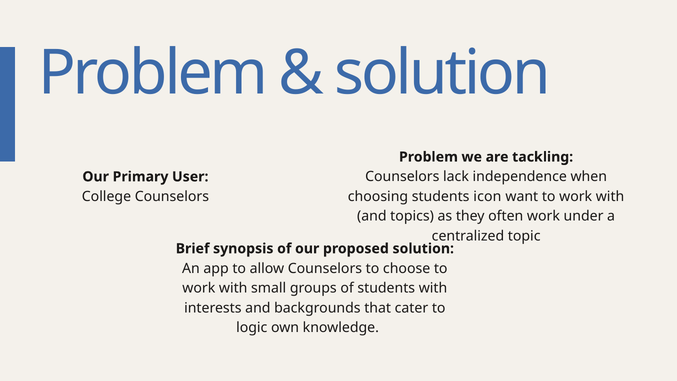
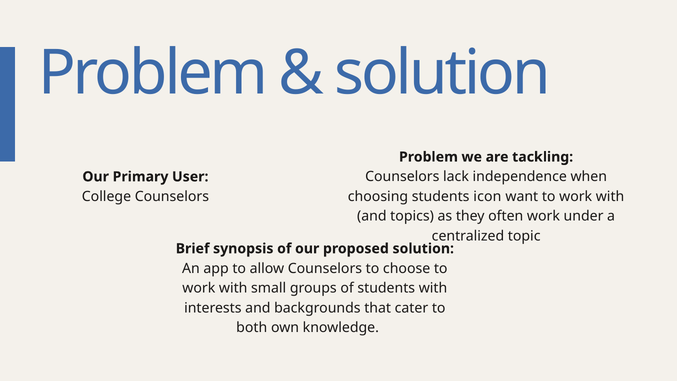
logic: logic -> both (252, 327)
